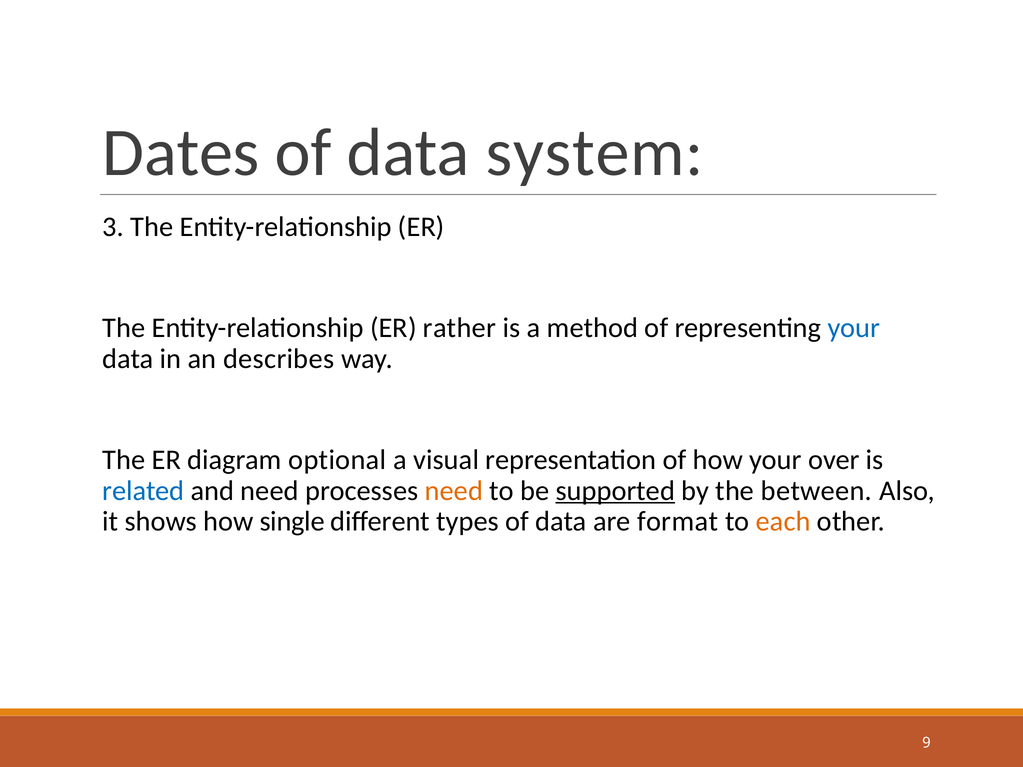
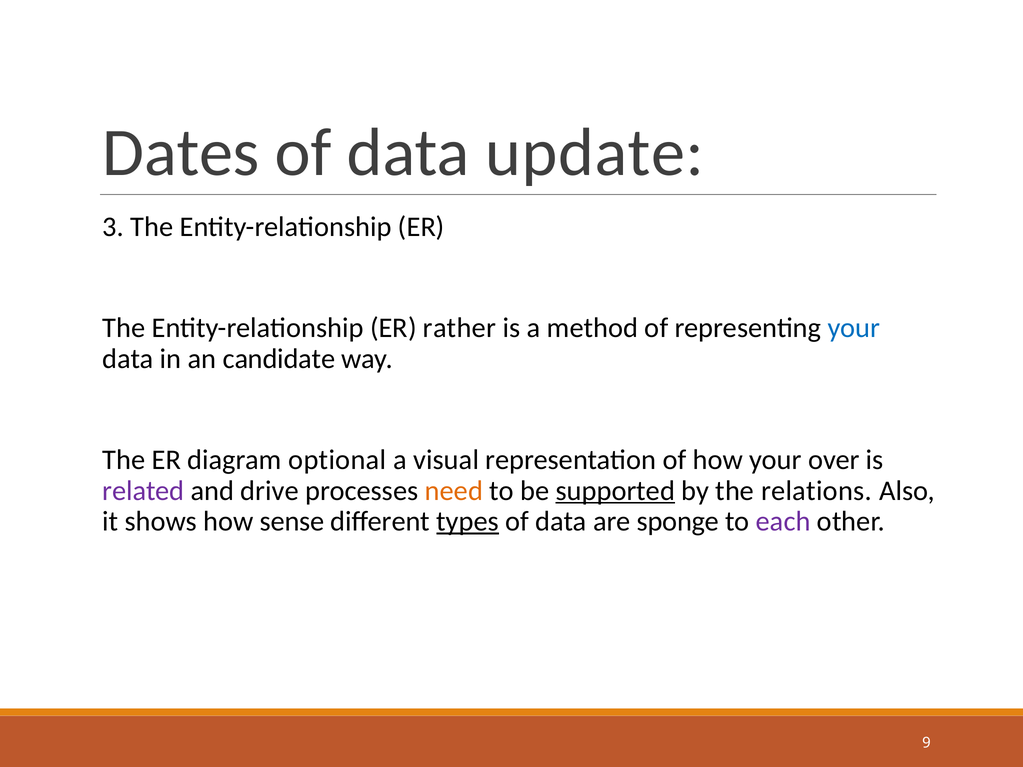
system: system -> update (595, 153)
describes: describes -> candidate (279, 359)
related colour: blue -> purple (143, 491)
and need: need -> drive (270, 491)
between: between -> relations (817, 491)
single: single -> sense (292, 522)
types underline: none -> present (468, 522)
format: format -> sponge (678, 522)
each colour: orange -> purple (783, 522)
